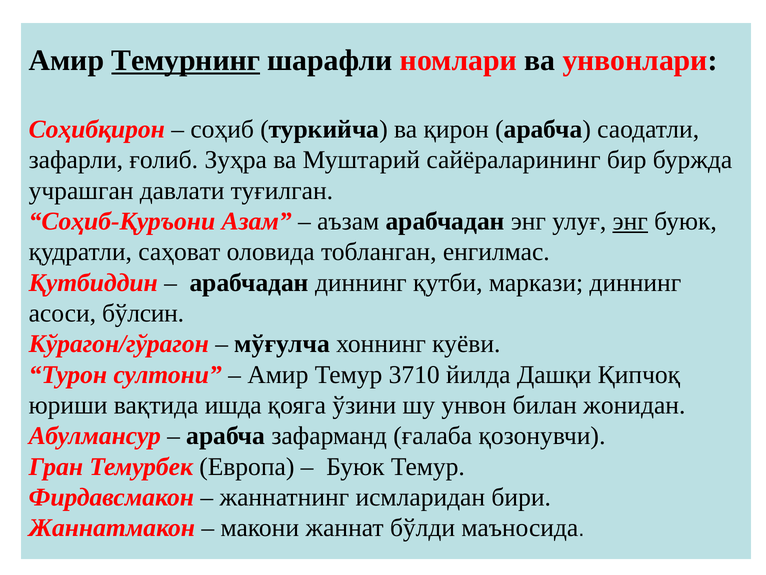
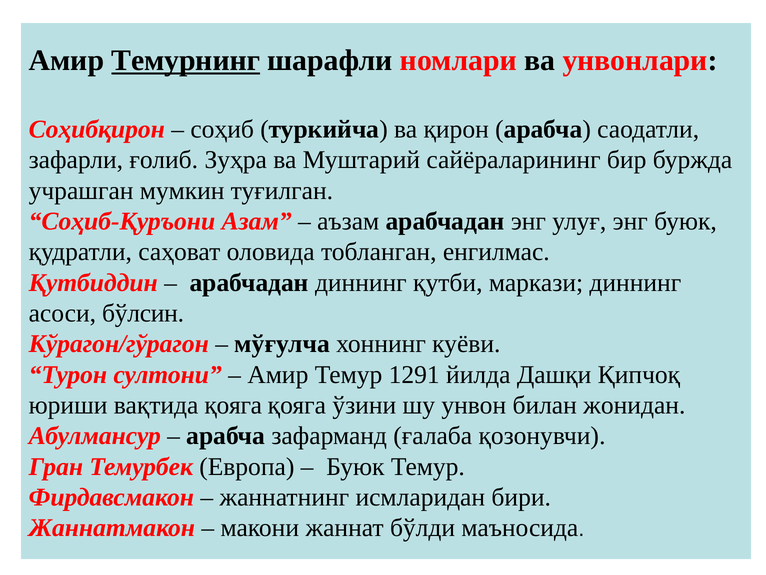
давлати: давлати -> мумкин (182, 190)
энг underline: present -> none (630, 221)
3710: 3710 -> 1291 (414, 374)
вақтида ишда: ишда -> қояга (233, 405)
